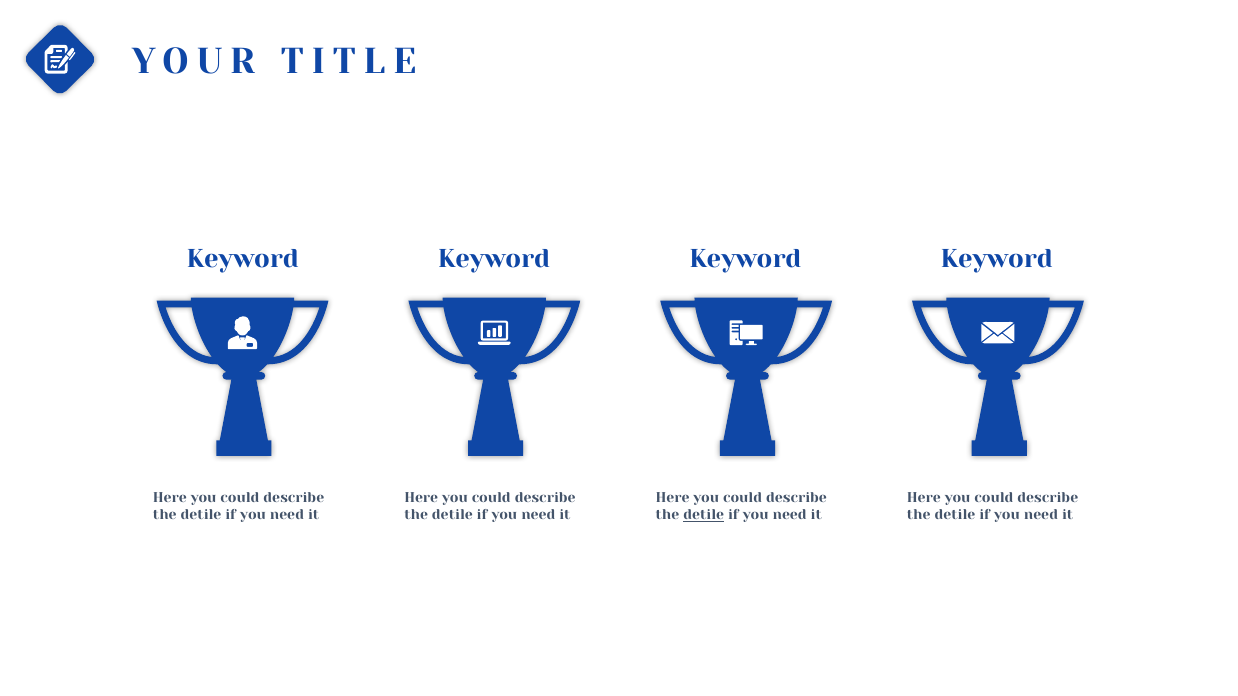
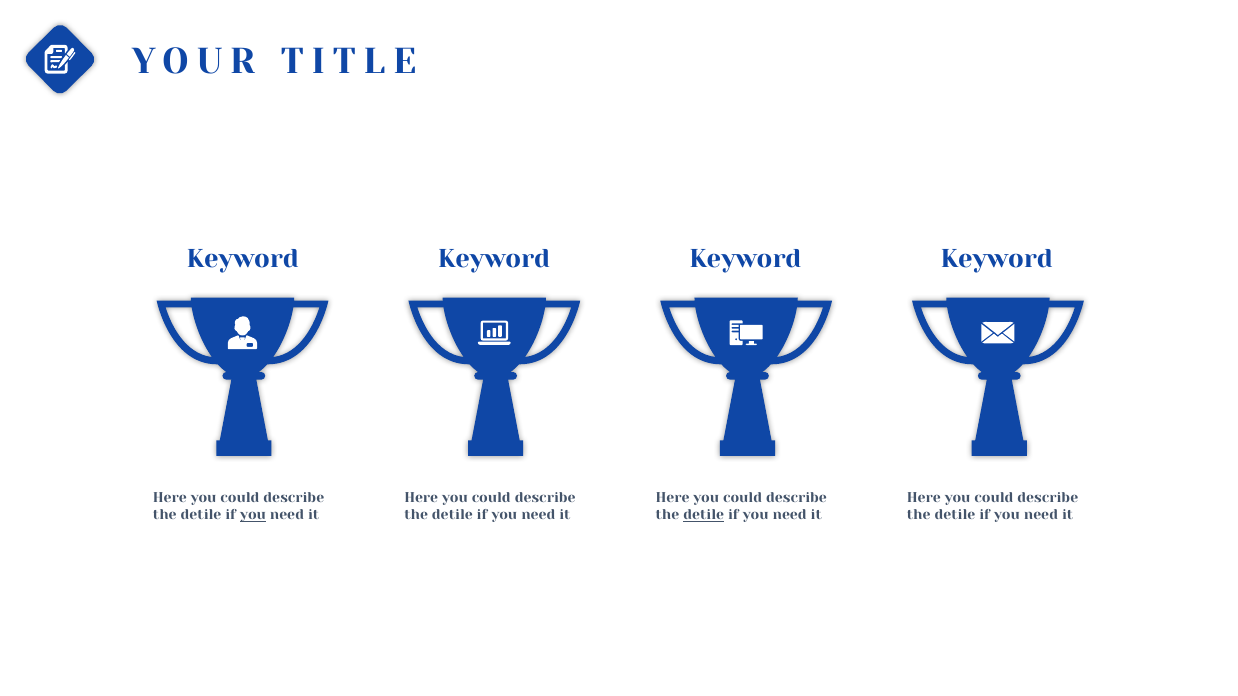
you underline: none -> present (253, 515)
